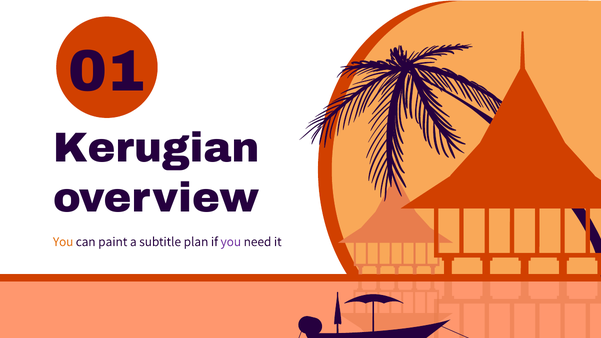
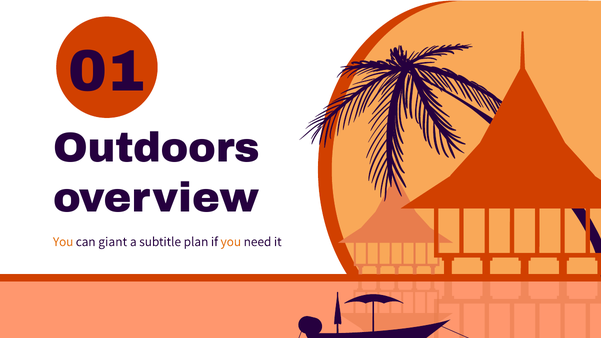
Kerugian: Kerugian -> Outdoors (156, 148)
paint: paint -> giant (113, 242)
you colour: purple -> orange (231, 242)
